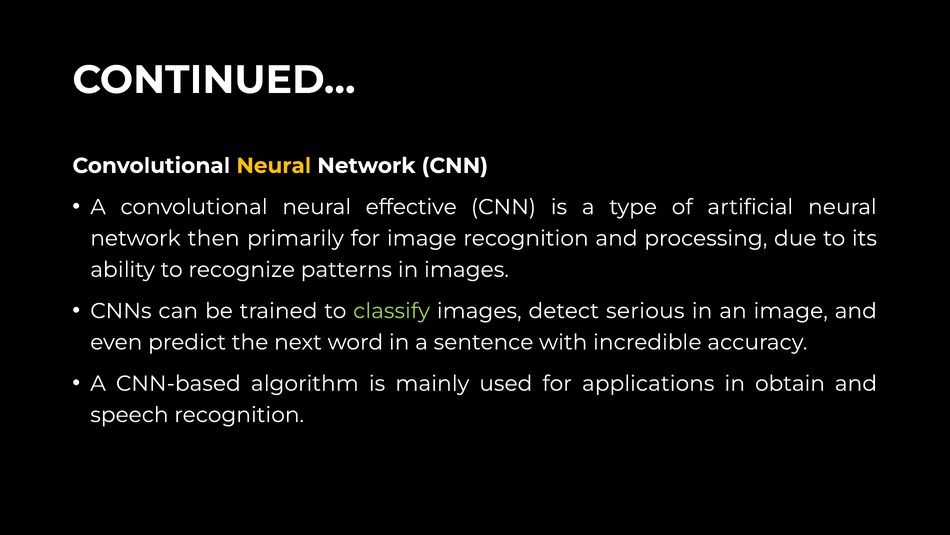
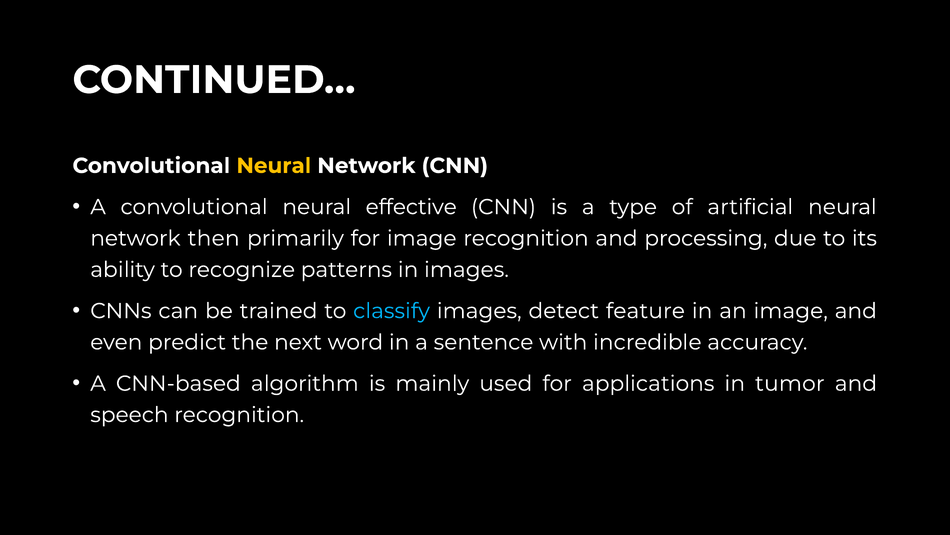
classify colour: light green -> light blue (392, 311)
serious: serious -> feature (645, 311)
obtain: obtain -> tumor (790, 383)
